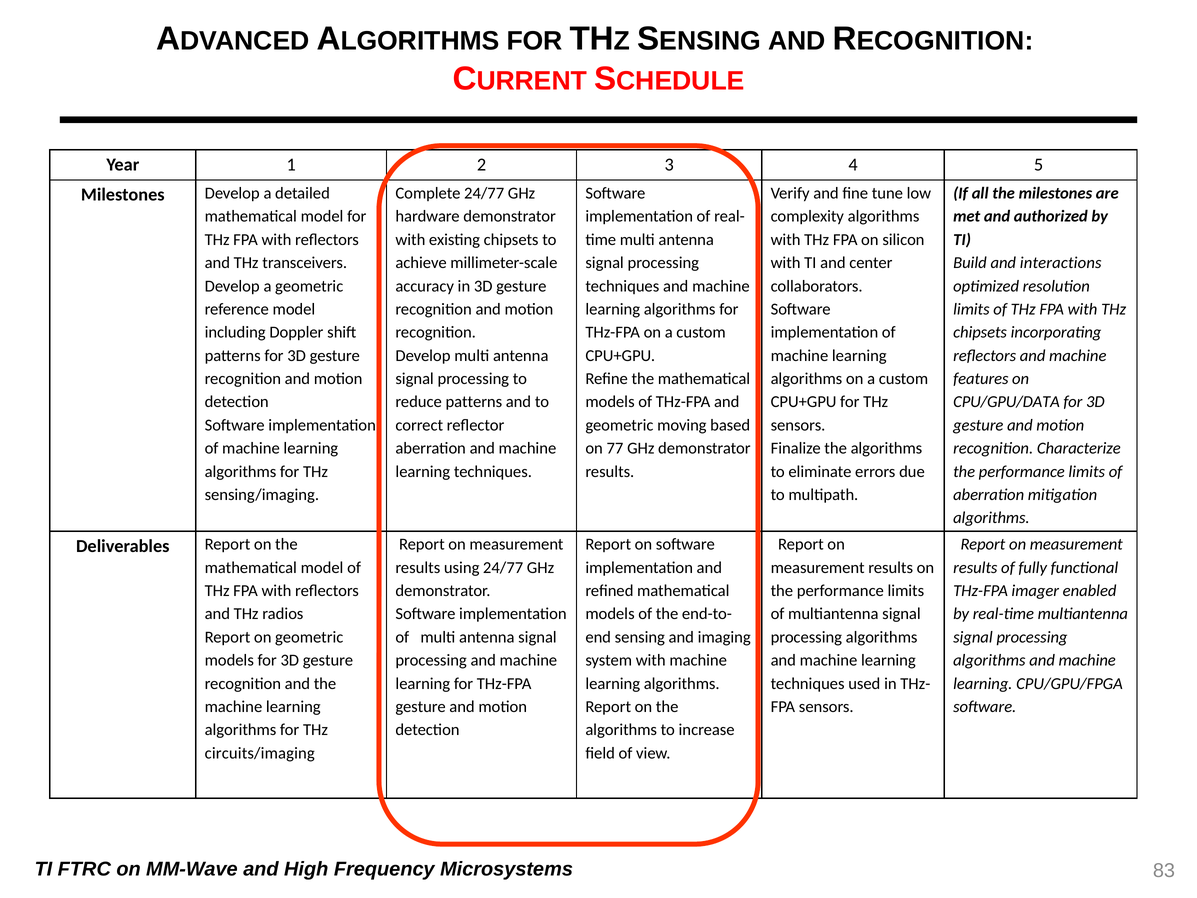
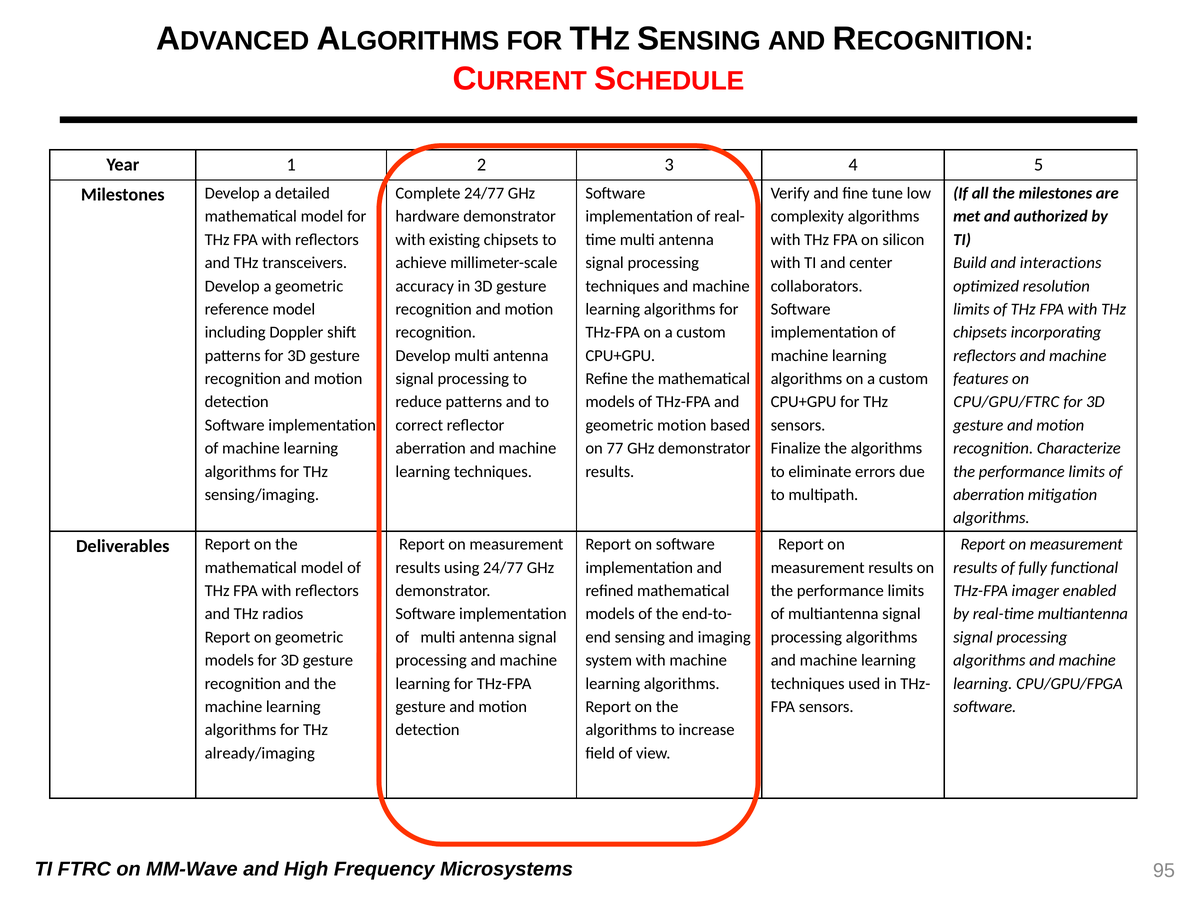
CPU/GPU/DATA: CPU/GPU/DATA -> CPU/GPU/FTRC (1006, 402)
geometric moving: moving -> motion (682, 425)
circuits/imaging: circuits/imaging -> already/imaging (260, 753)
83: 83 -> 95 (1164, 870)
